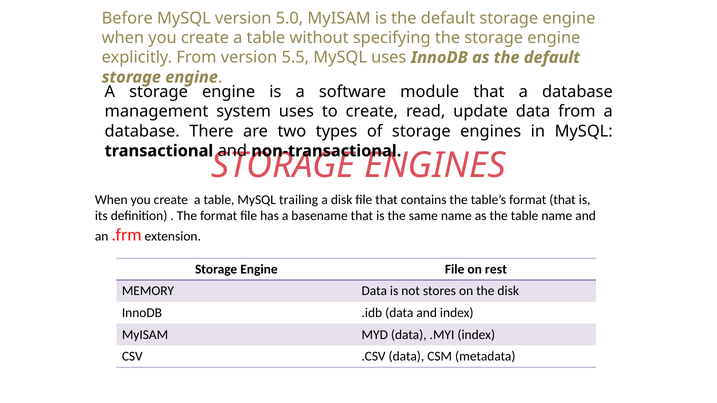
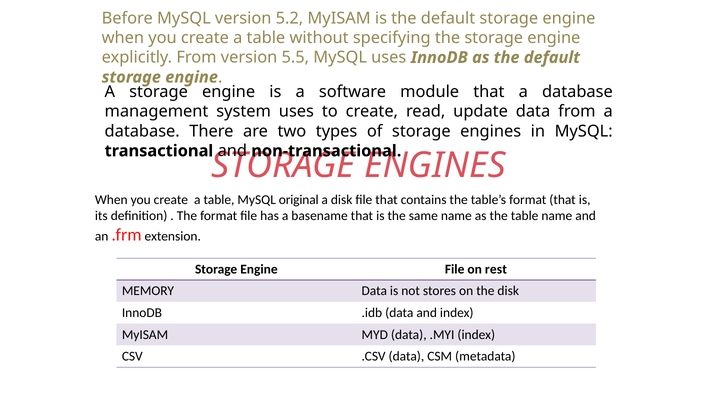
5.0: 5.0 -> 5.2 (289, 18)
trailing: trailing -> original (299, 200)
